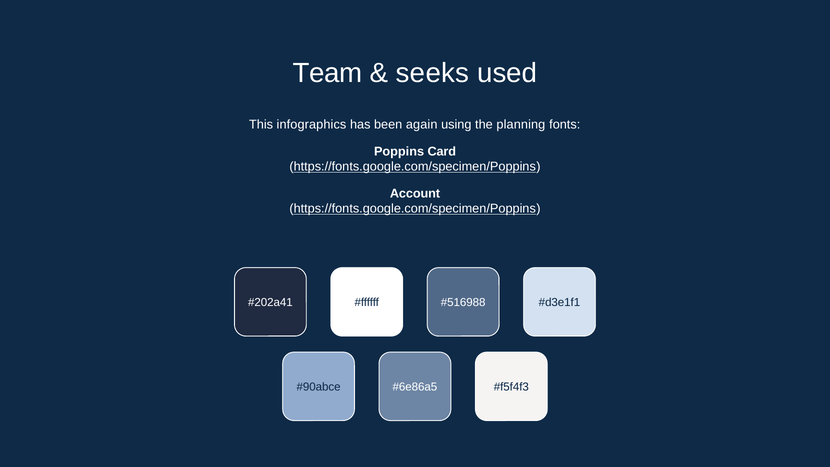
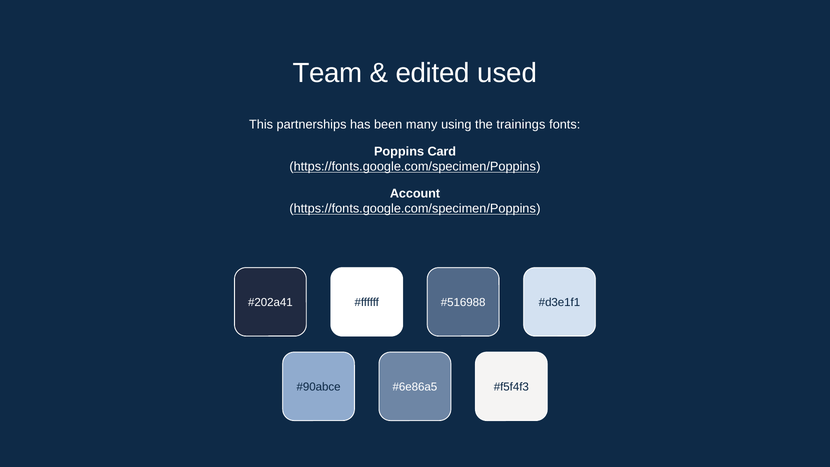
seeks: seeks -> edited (433, 73)
infographics: infographics -> partnerships (312, 125)
again: again -> many (422, 125)
planning: planning -> trainings (521, 125)
